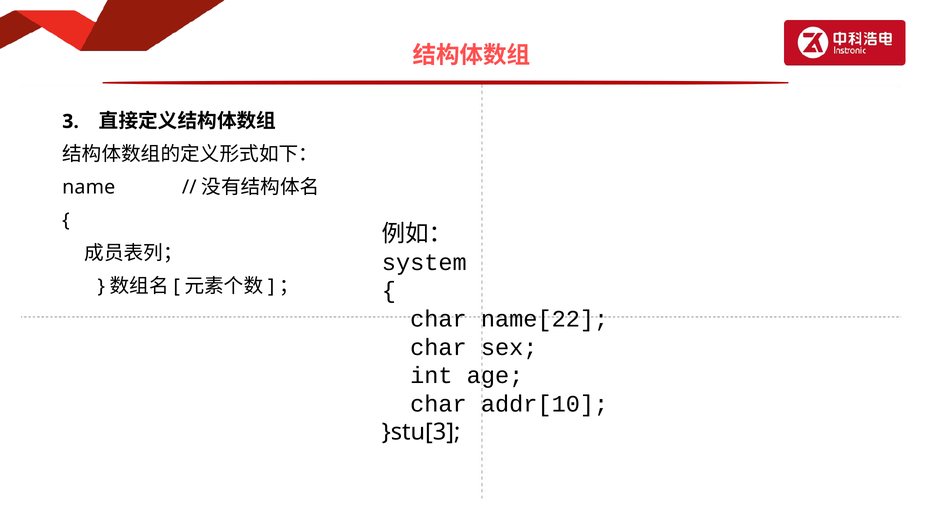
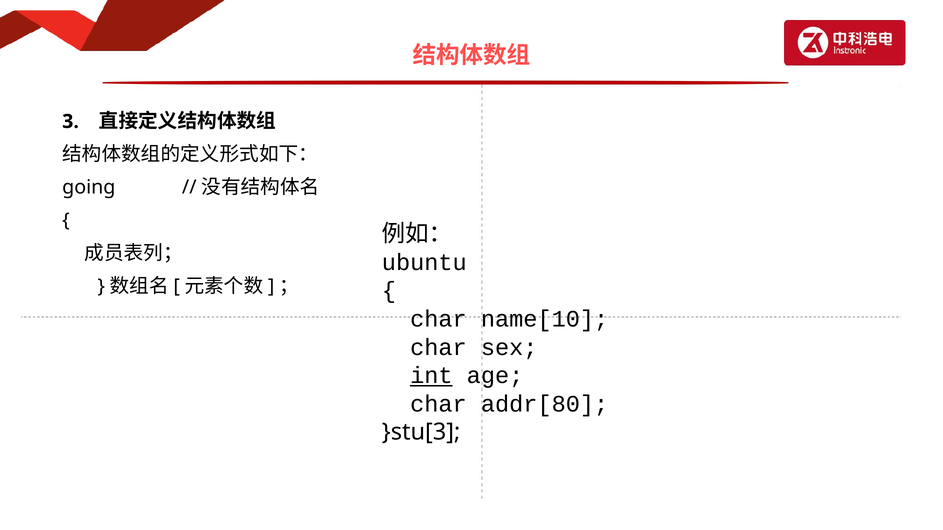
name: name -> going (89, 188)
system: system -> ubuntu (424, 263)
name[22: name[22 -> name[10 (545, 319)
int underline: none -> present (431, 376)
addr[10: addr[10 -> addr[80 (545, 404)
